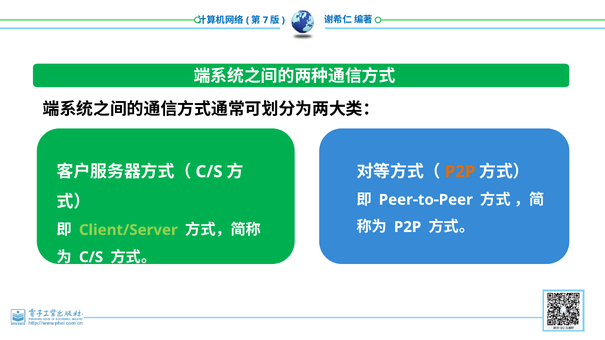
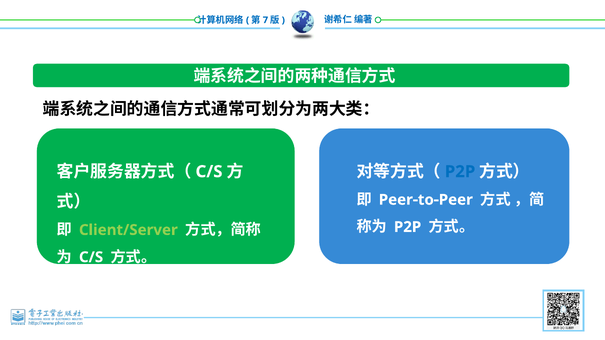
P2P colour: orange -> blue (460, 172)
